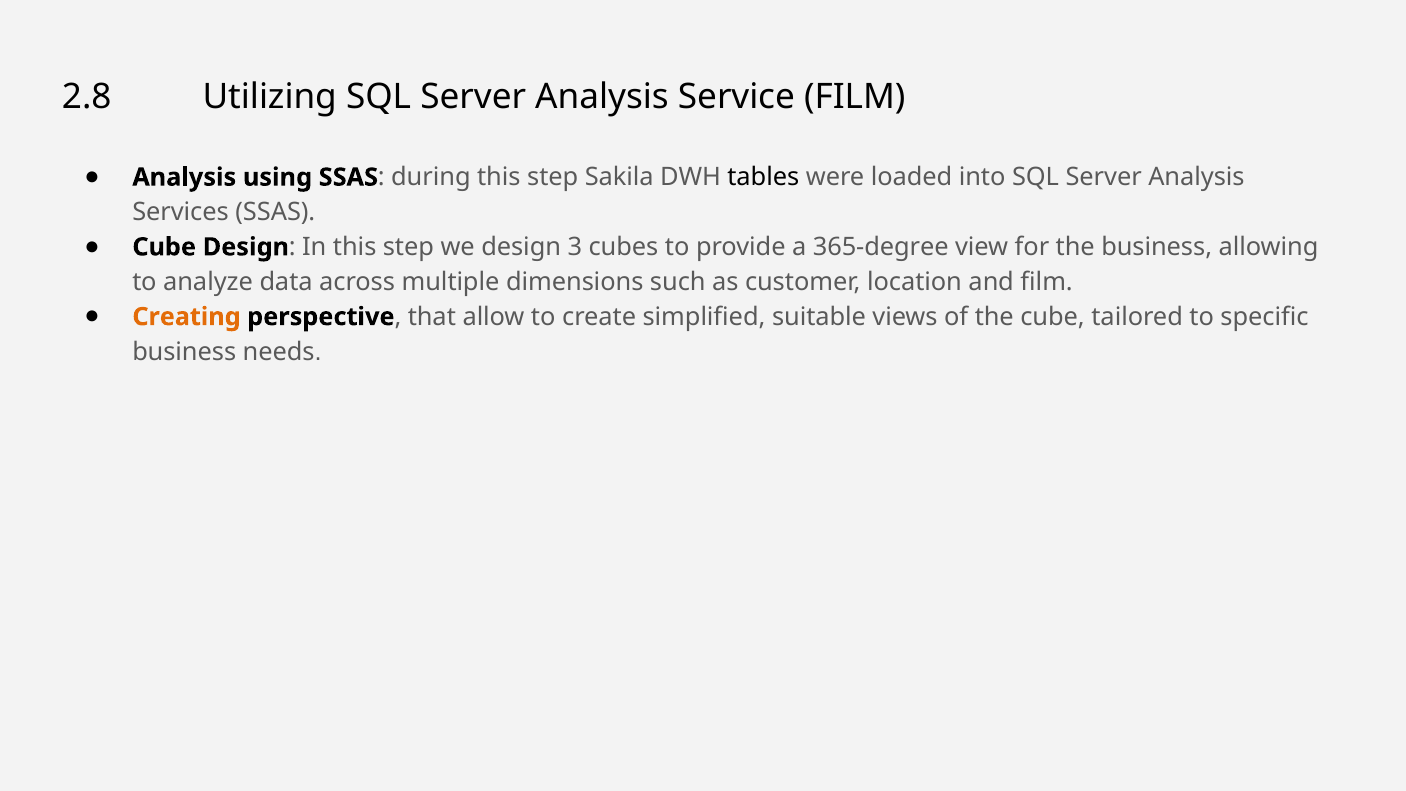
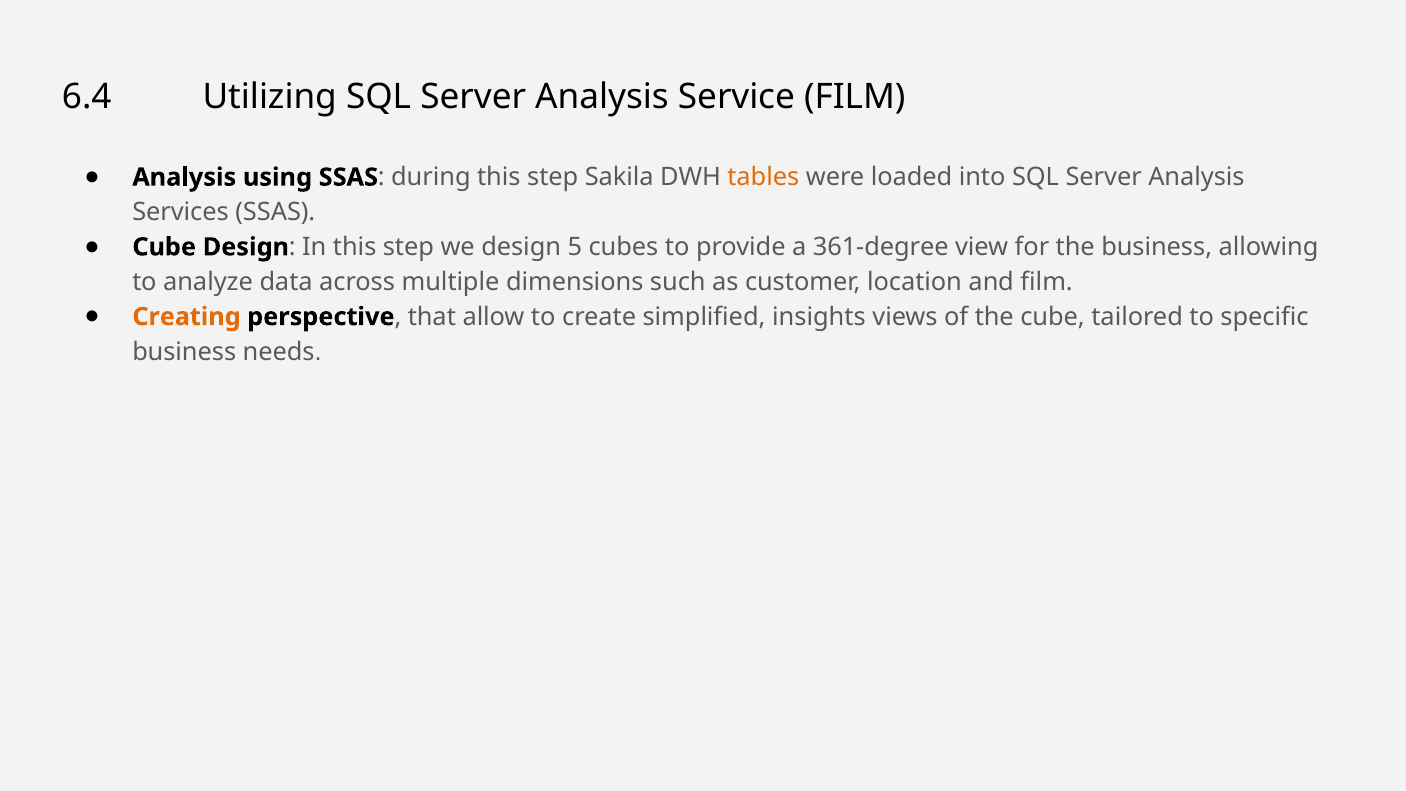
2.8: 2.8 -> 6.4 (87, 97)
tables colour: black -> orange (763, 177)
3: 3 -> 5 (575, 247)
365-degree: 365-degree -> 361-degree (881, 247)
suitable: suitable -> insights (819, 317)
